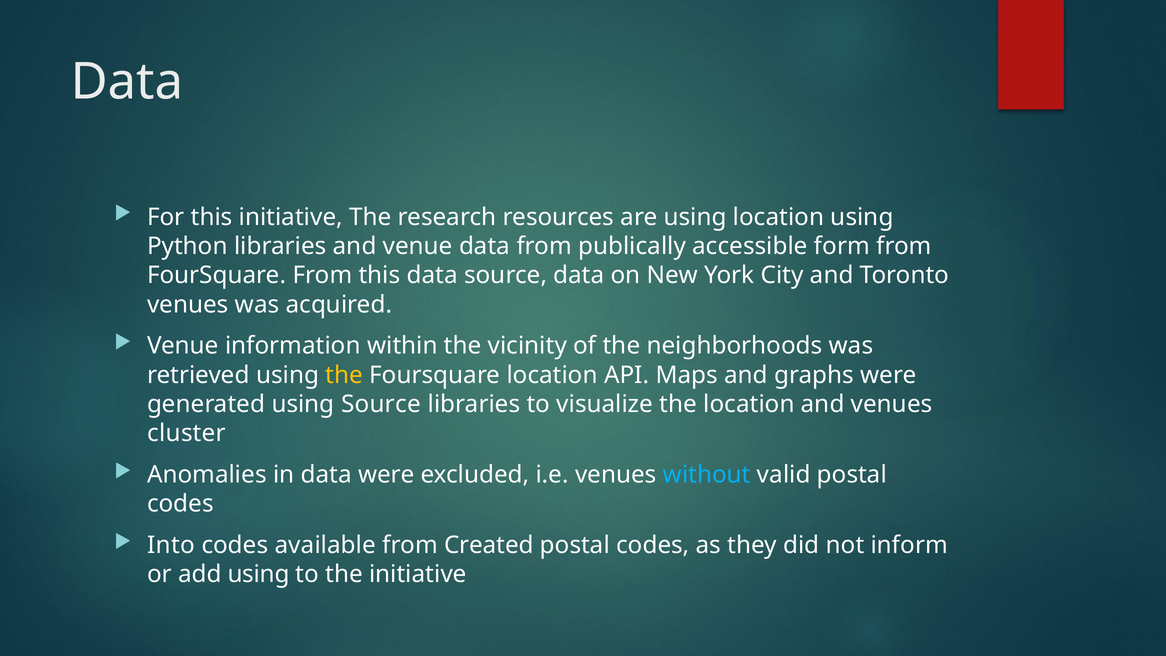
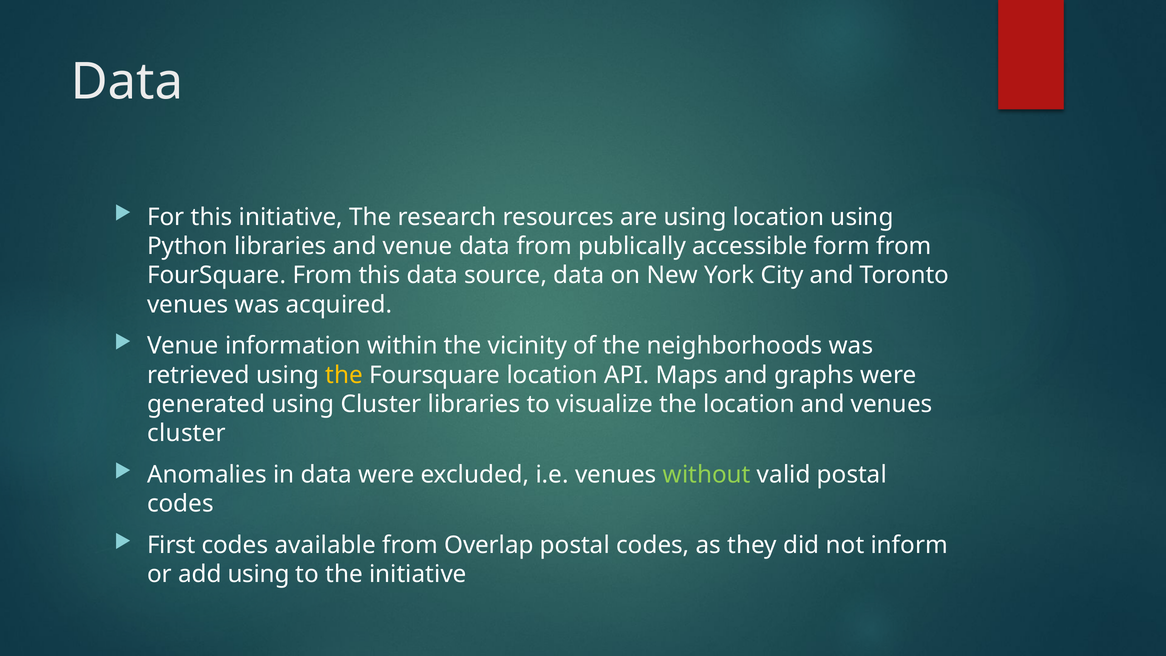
using Source: Source -> Cluster (381, 404)
without colour: light blue -> light green (707, 475)
Into: Into -> First (171, 545)
Created: Created -> Overlap (489, 545)
